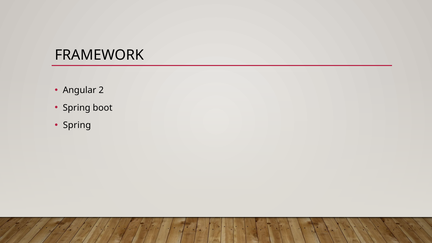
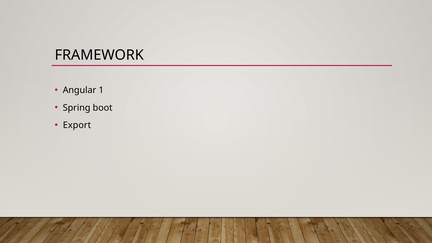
2: 2 -> 1 (101, 90)
Spring: Spring -> Export (77, 125)
